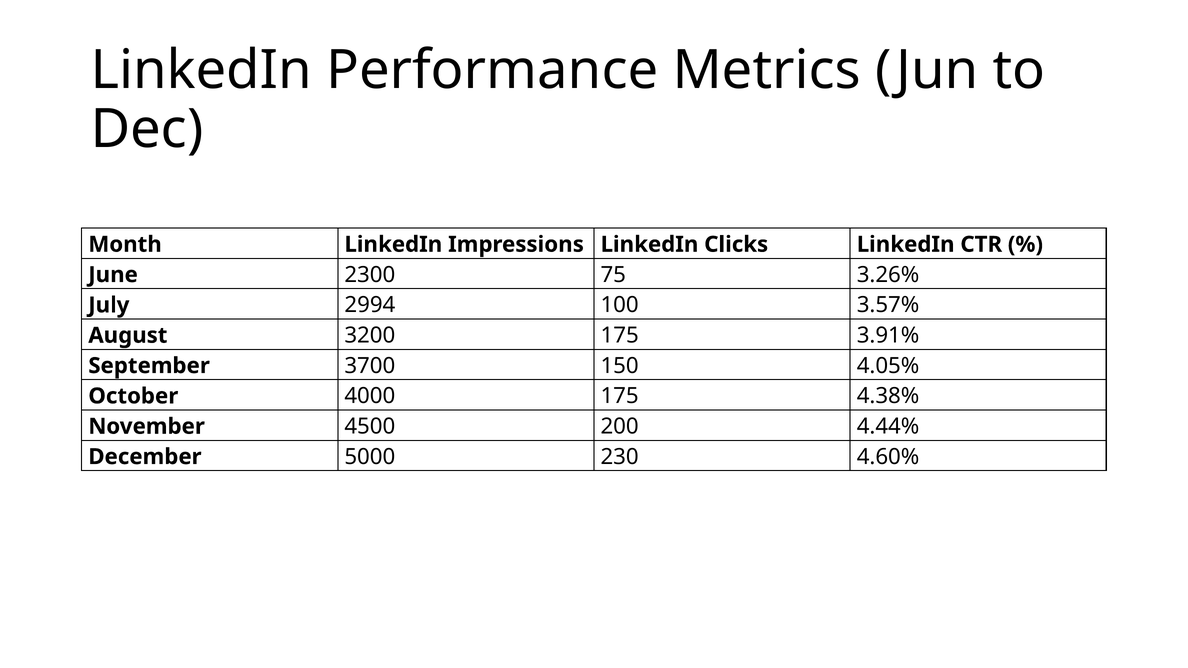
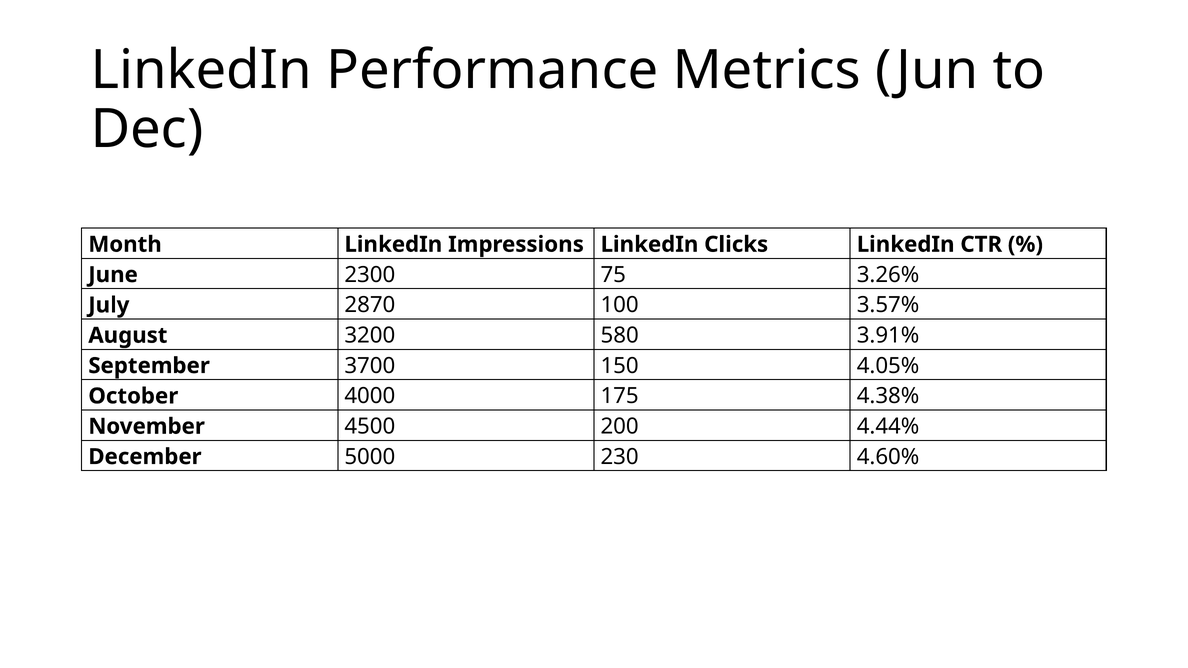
2994: 2994 -> 2870 (370, 305)
3200 175: 175 -> 580 (620, 336)
